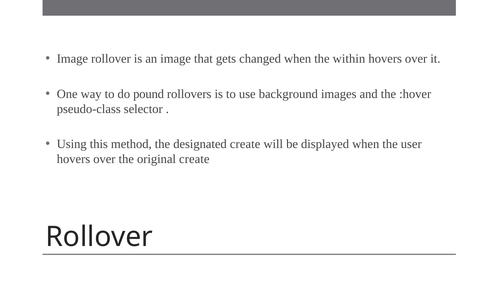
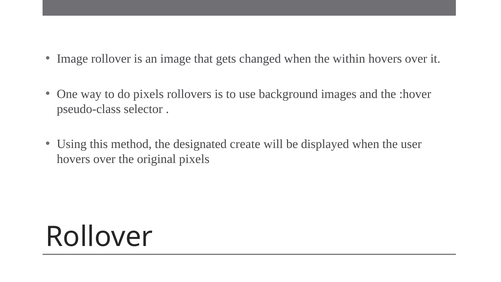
do pound: pound -> pixels (148, 94)
original create: create -> pixels (194, 159)
